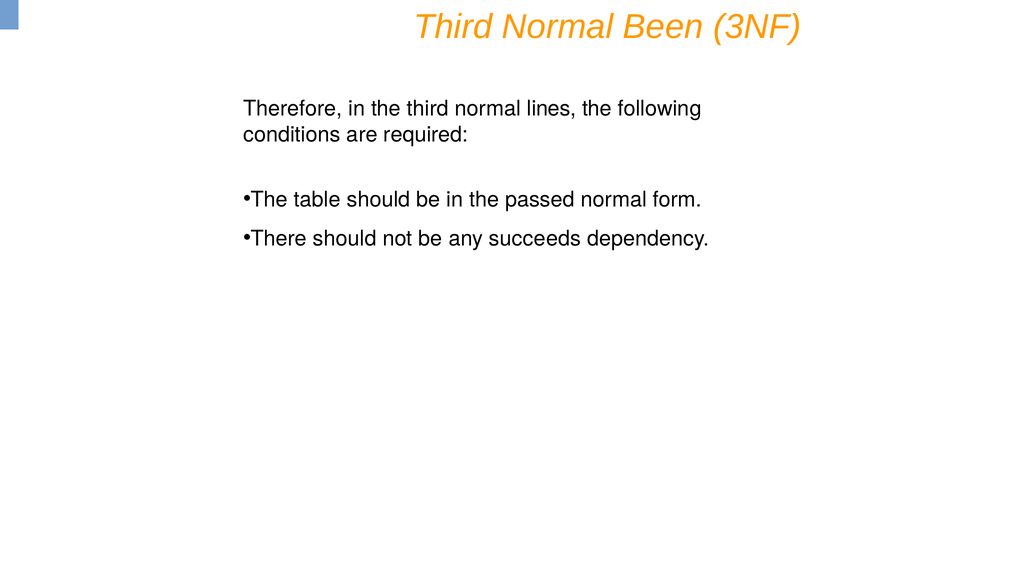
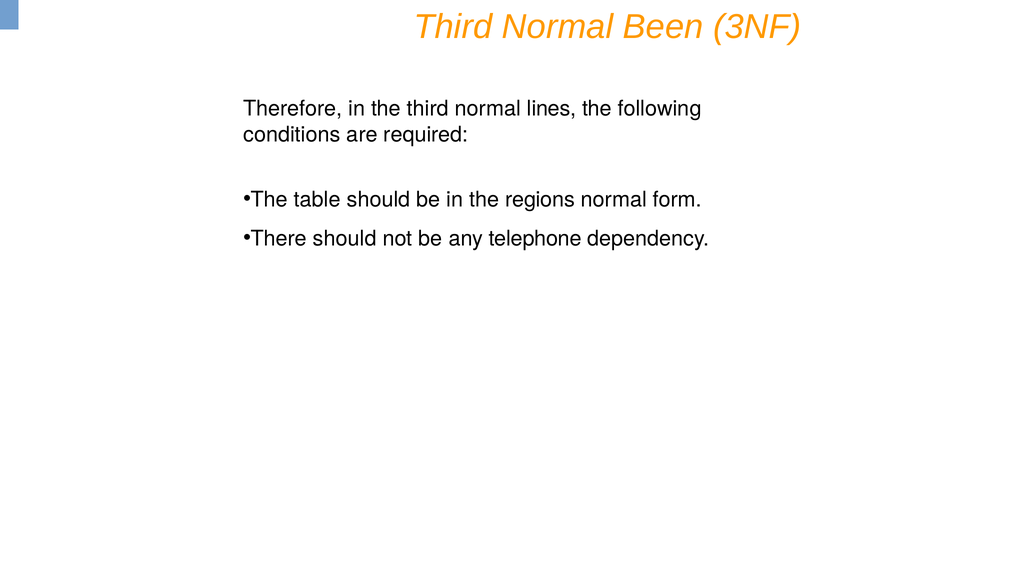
passed: passed -> regions (540, 199)
succeeds: succeeds -> telephone (535, 238)
